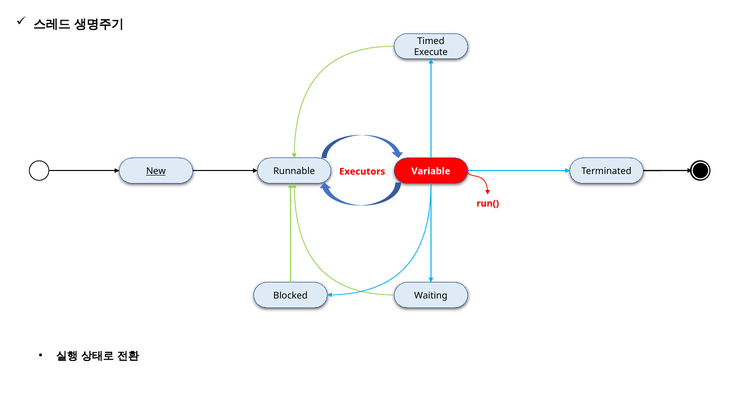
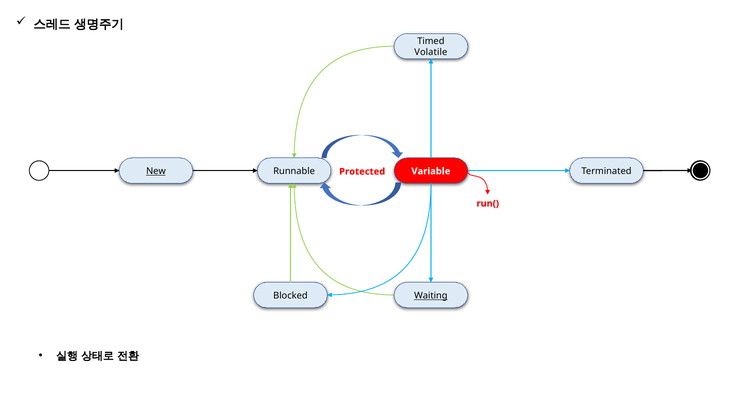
Execute: Execute -> Volatile (431, 52)
Executors: Executors -> Protected (362, 172)
Waiting underline: none -> present (431, 296)
